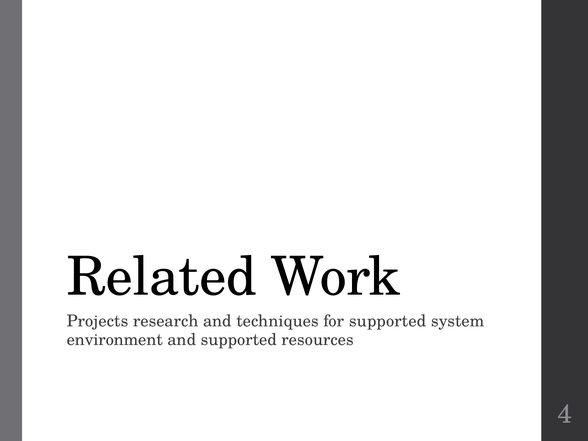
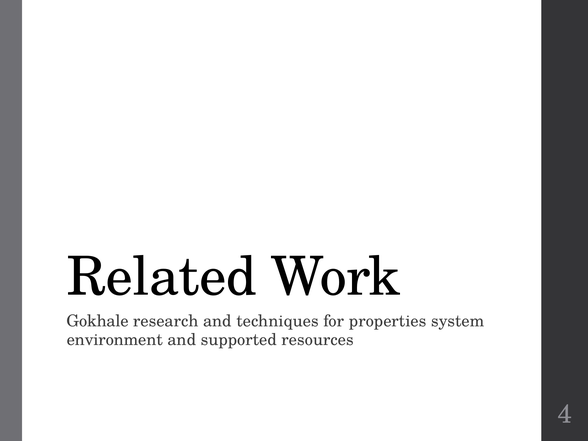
Projects: Projects -> Gokhale (98, 321)
for supported: supported -> properties (388, 321)
